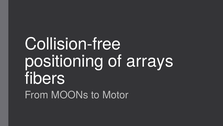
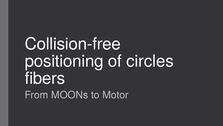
arrays: arrays -> circles (150, 61)
